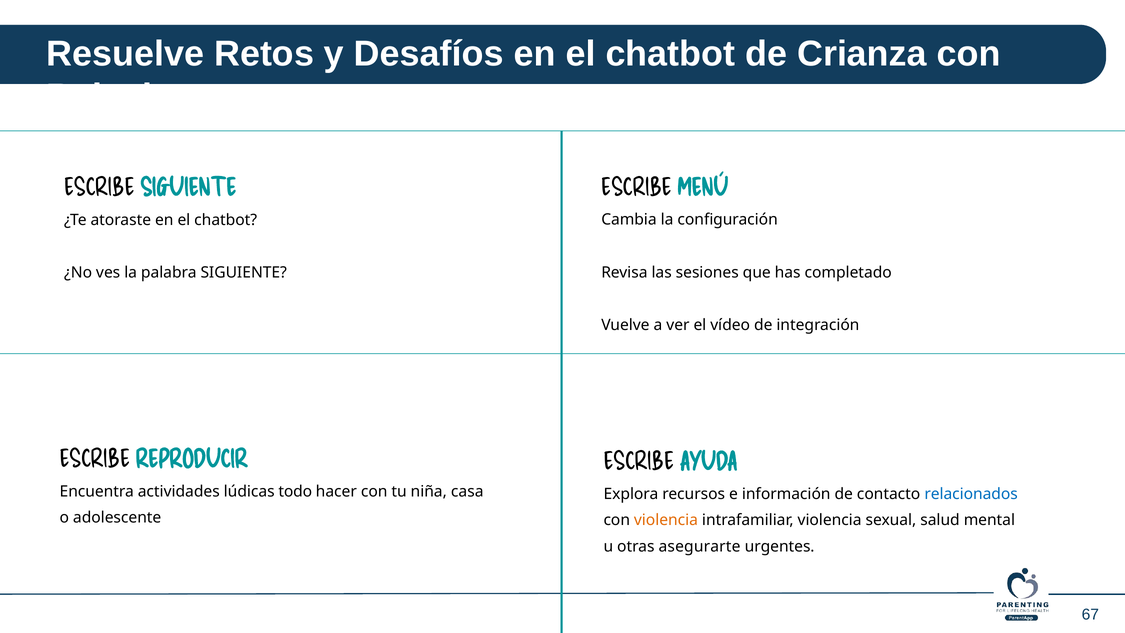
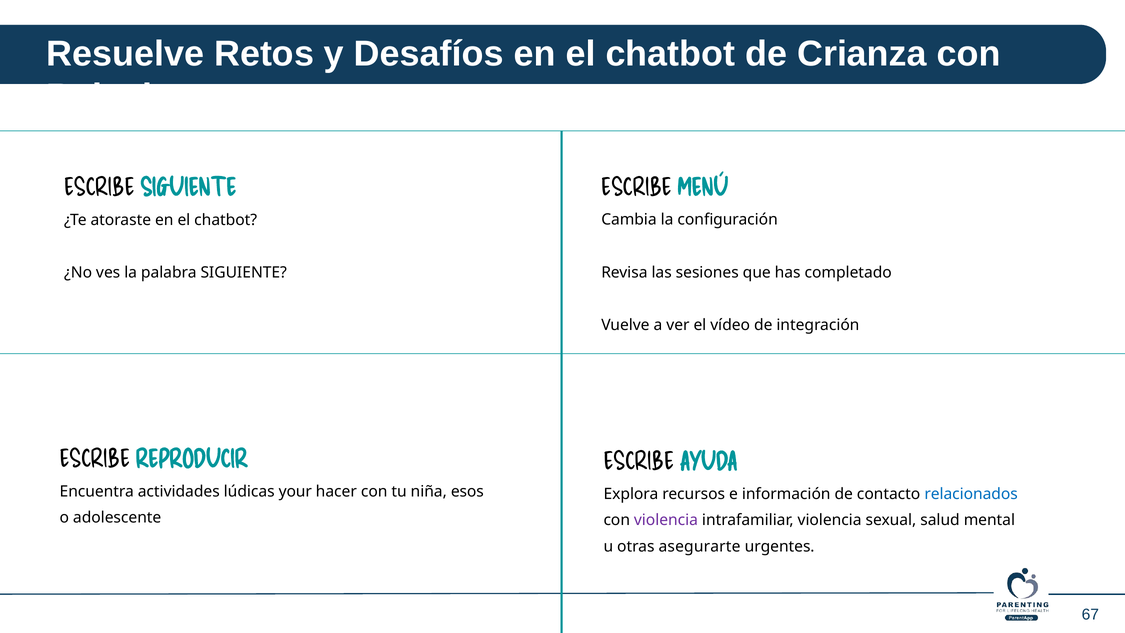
todo: todo -> your (295, 491)
casa: casa -> esos (467, 491)
violencia colour: orange -> purple (666, 520)
